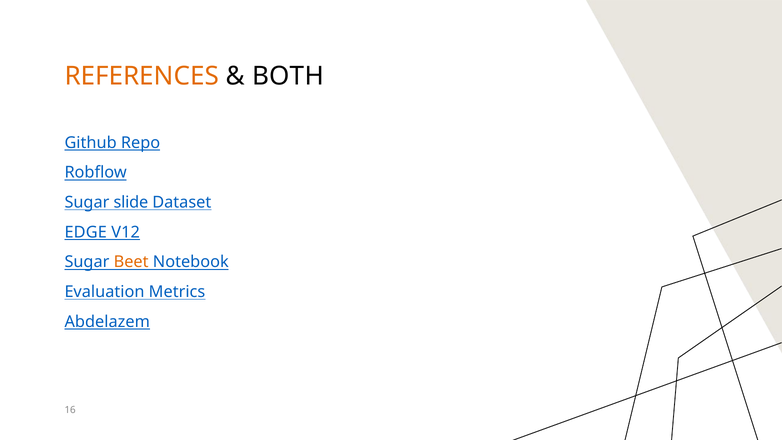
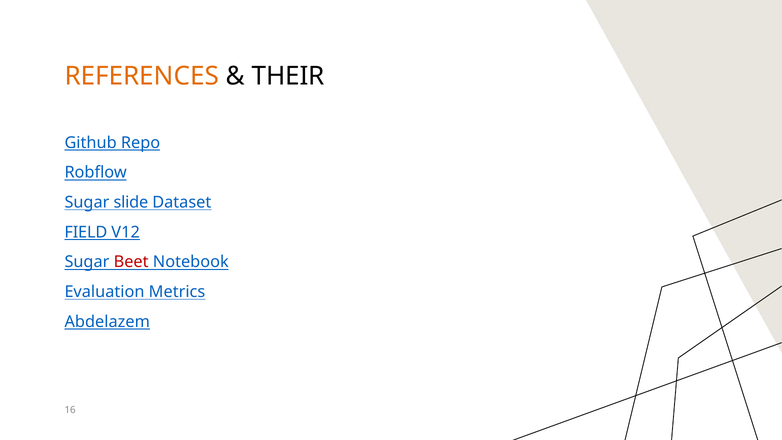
BOTH: BOTH -> THEIR (288, 76)
EDGE: EDGE -> FIELD (86, 232)
Beet colour: orange -> red (131, 262)
